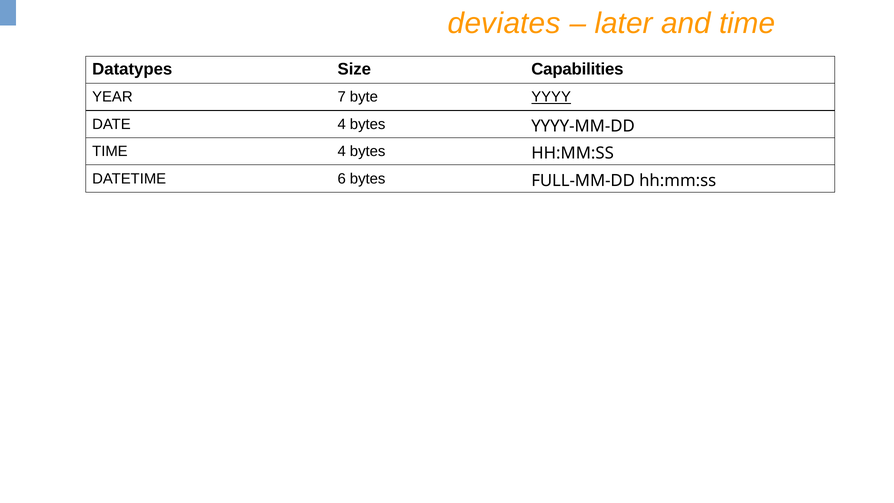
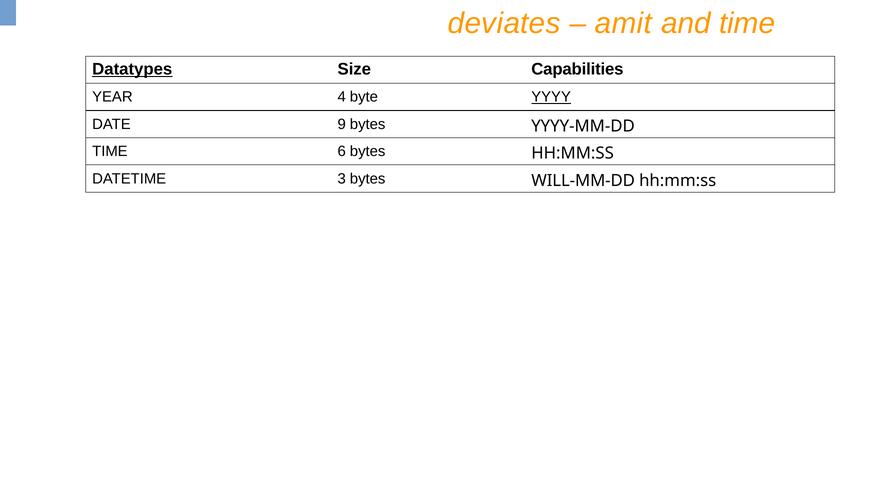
later: later -> amit (624, 23)
Datatypes underline: none -> present (132, 69)
7: 7 -> 4 (342, 97)
DATE 4: 4 -> 9 (342, 124)
TIME 4: 4 -> 6 (342, 151)
6: 6 -> 3 (342, 179)
FULL-MM-DD: FULL-MM-DD -> WILL-MM-DD (583, 180)
